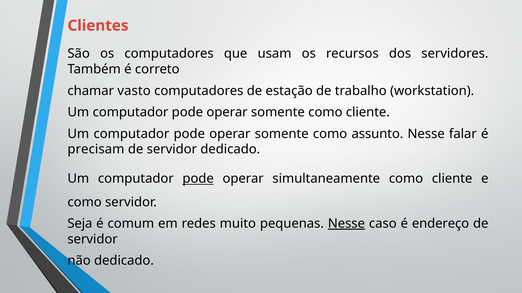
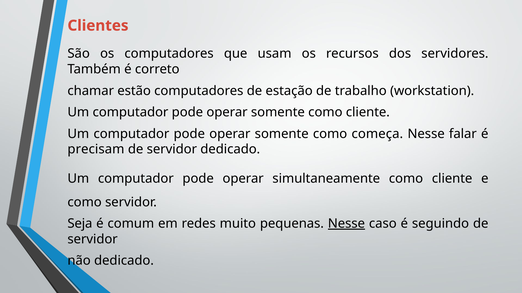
vasto: vasto -> estão (134, 91)
assunto: assunto -> começa (377, 134)
pode underline: present -> none (198, 179)
endereço: endereço -> seguindo (441, 224)
